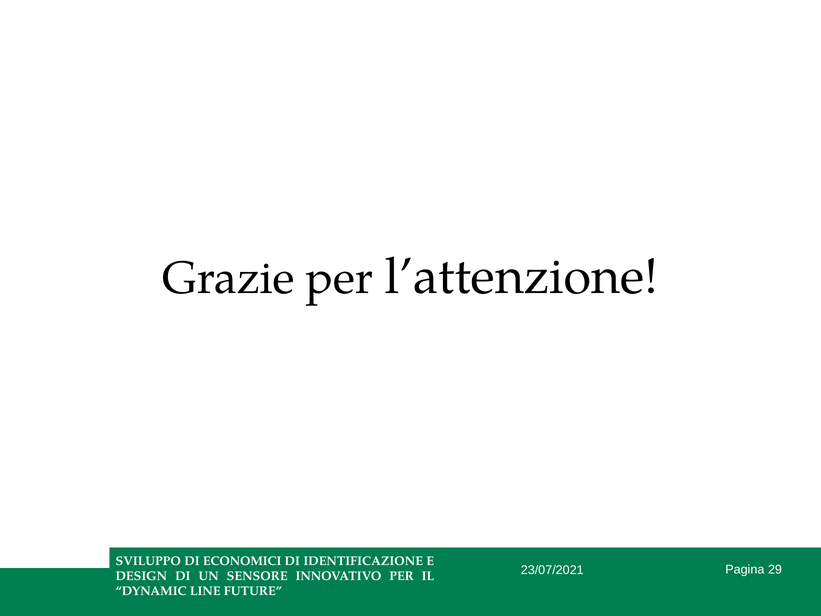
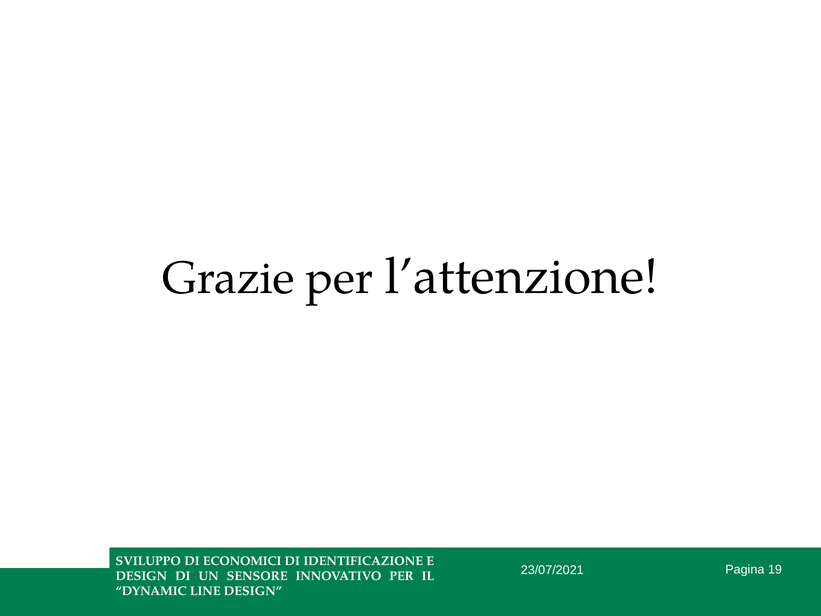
29: 29 -> 19 (775, 569)
LINE FUTURE: FUTURE -> DESIGN (253, 591)
